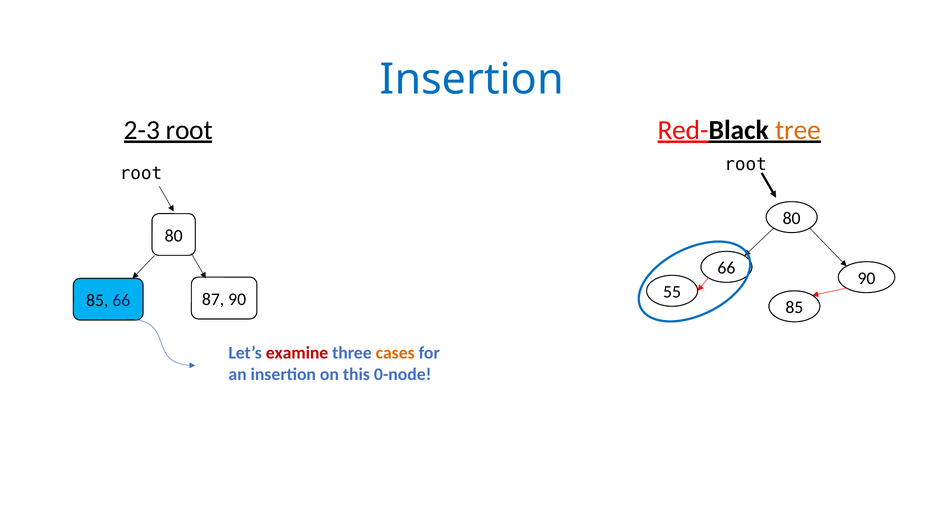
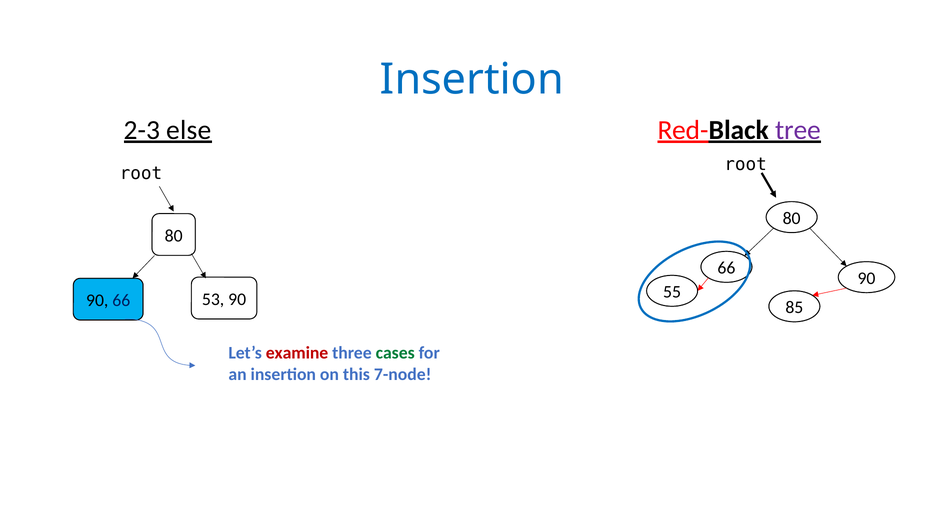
2-3 root: root -> else (189, 130)
tree colour: orange -> purple (798, 130)
87: 87 -> 53 (213, 299)
85: 85 -> 90 (97, 300)
cases colour: orange -> green (395, 353)
0-node: 0-node -> 7-node (403, 374)
